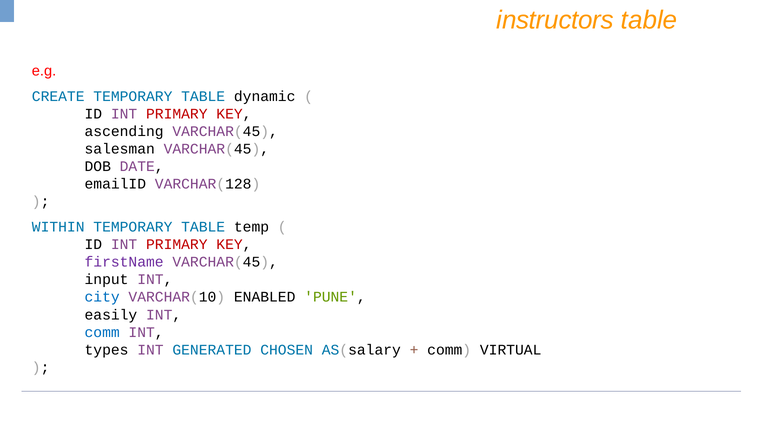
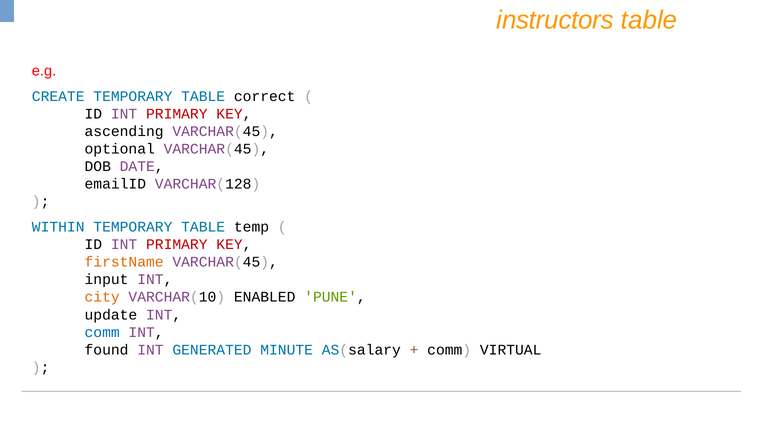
dynamic: dynamic -> correct (265, 96)
salesman: salesman -> optional (120, 149)
firstName colour: purple -> orange (124, 262)
city colour: blue -> orange (102, 297)
easily: easily -> update (111, 315)
types: types -> found (107, 350)
CHOSEN: CHOSEN -> MINUTE (287, 350)
